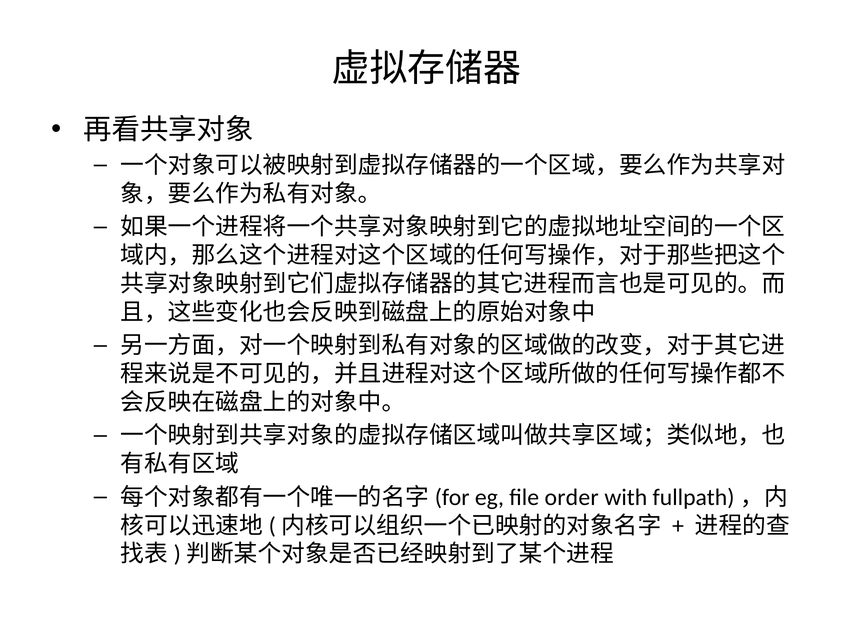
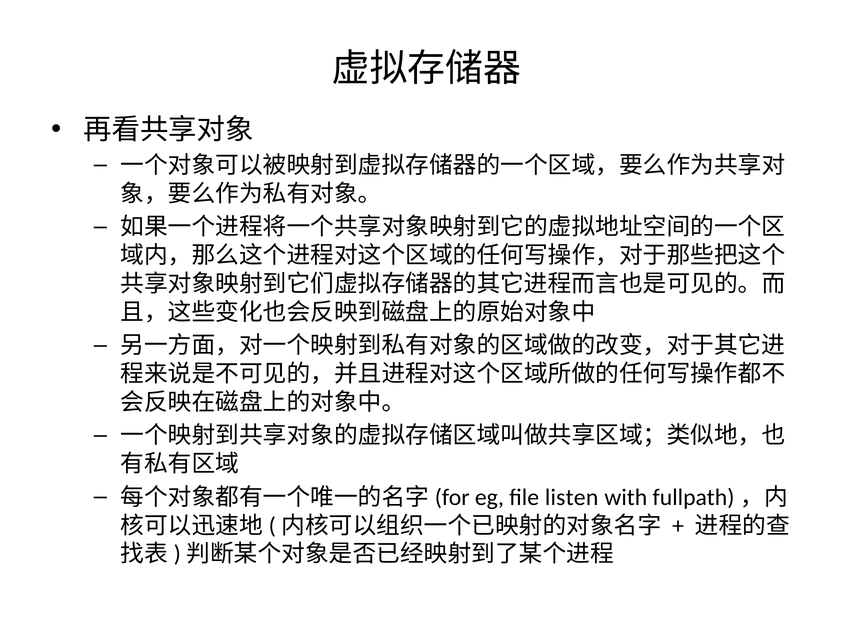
order: order -> listen (572, 498)
